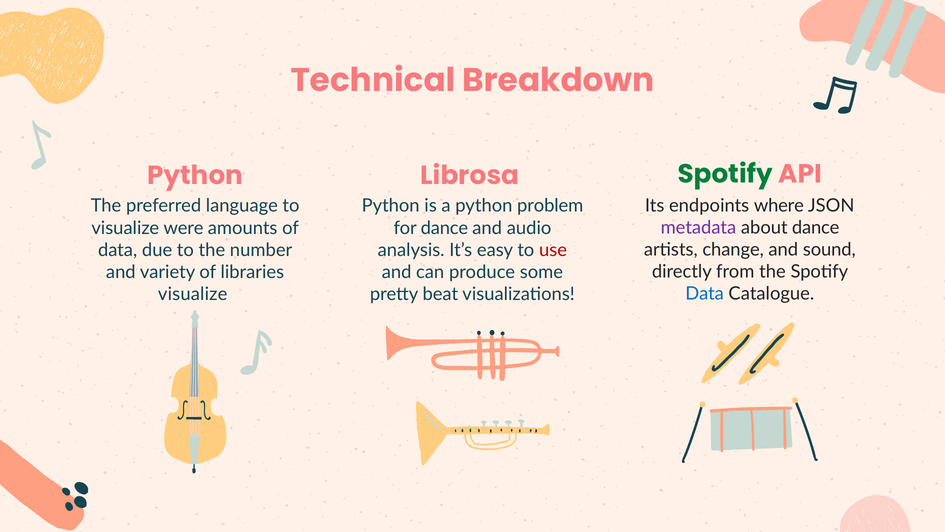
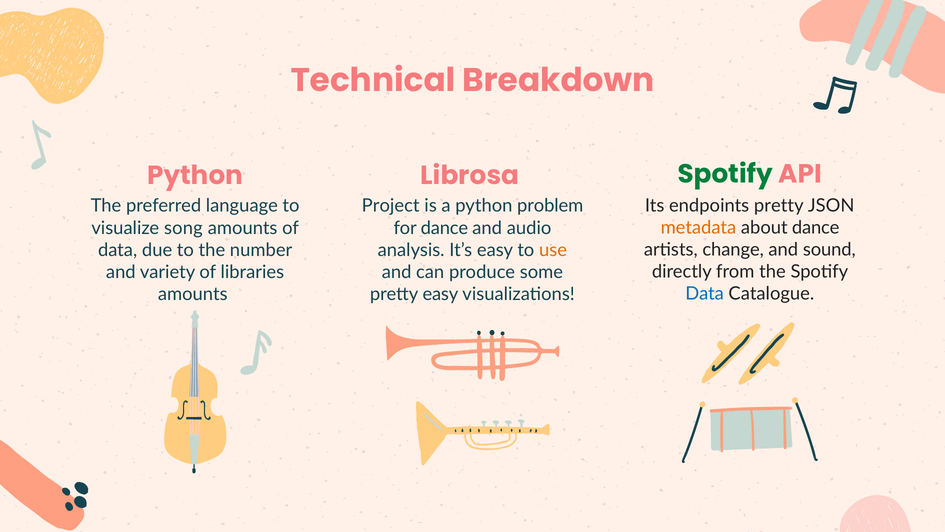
endpoints where: where -> pretty (779, 205)
Python: Python -> Project (391, 206)
metadata colour: purple -> orange (698, 227)
were: were -> song (183, 228)
use colour: red -> orange (553, 250)
visualize: visualize -> amounts (193, 294)
pretty beat: beat -> easy (440, 294)
